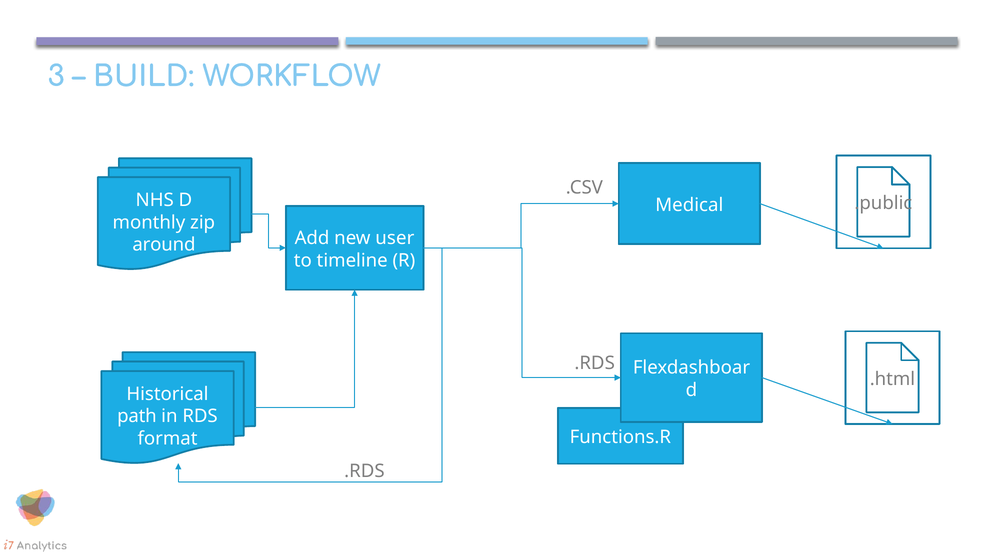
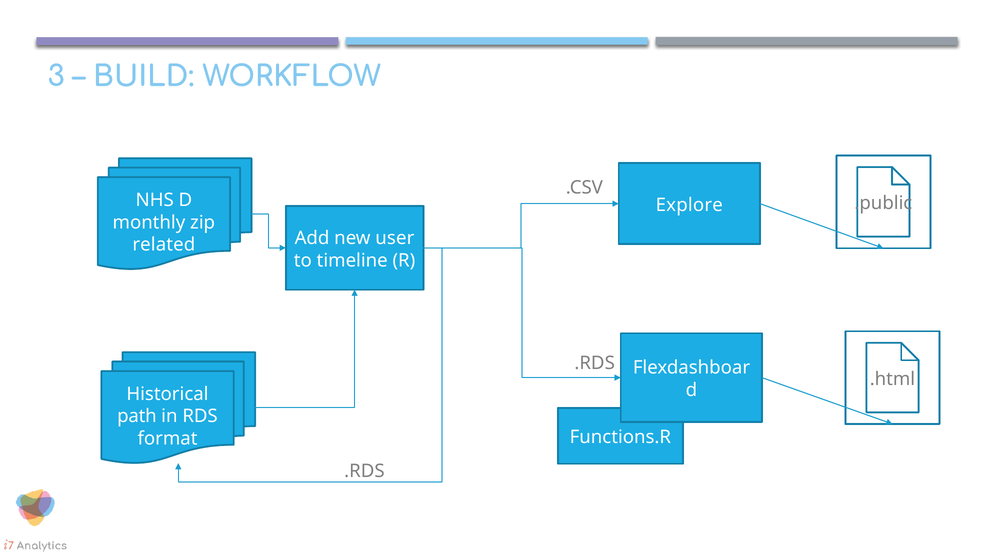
Medical: Medical -> Explore (689, 205)
around: around -> related (164, 245)
